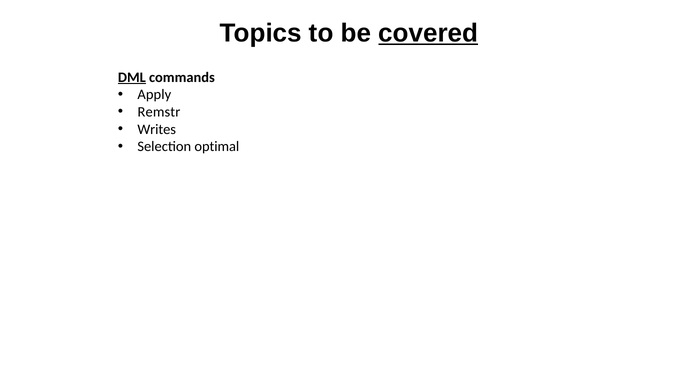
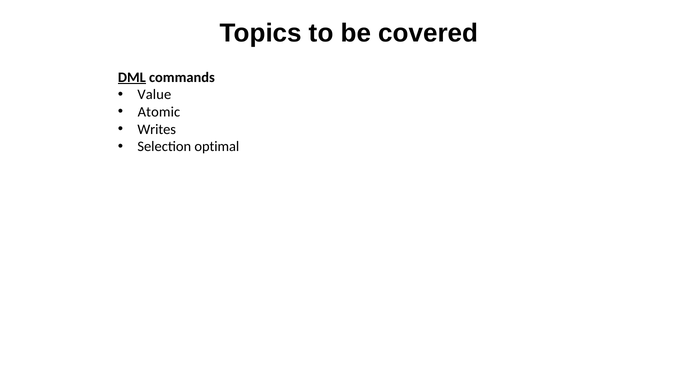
covered underline: present -> none (428, 33)
Apply: Apply -> Value (154, 95)
Remstr: Remstr -> Atomic (159, 112)
